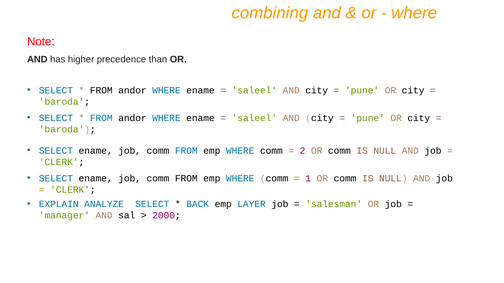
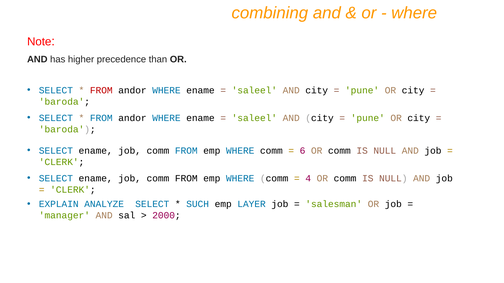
FROM colour: black -> red (101, 90)
2: 2 -> 6 (303, 151)
1: 1 -> 4 (308, 179)
BACK: BACK -> SUCH (198, 204)
